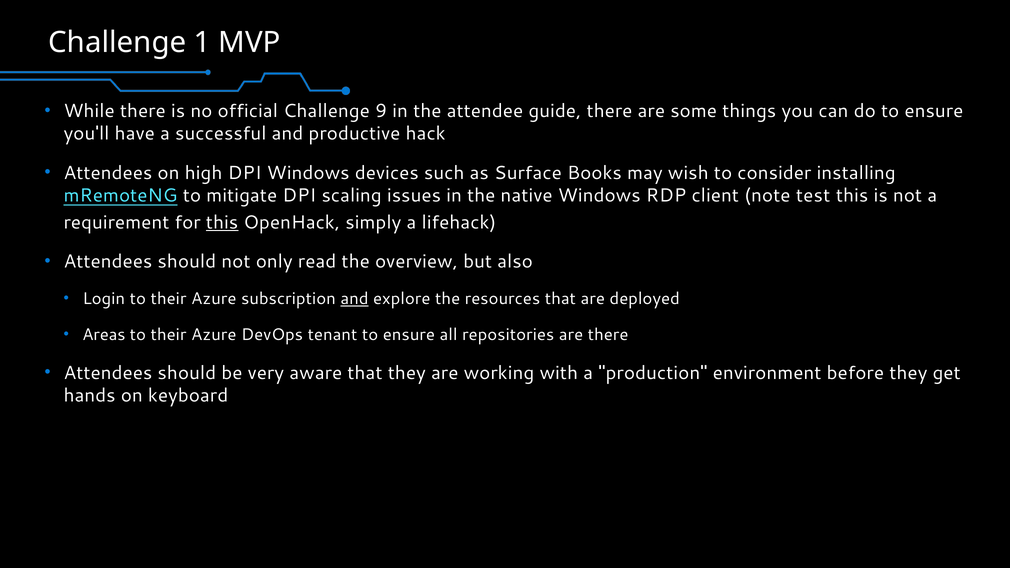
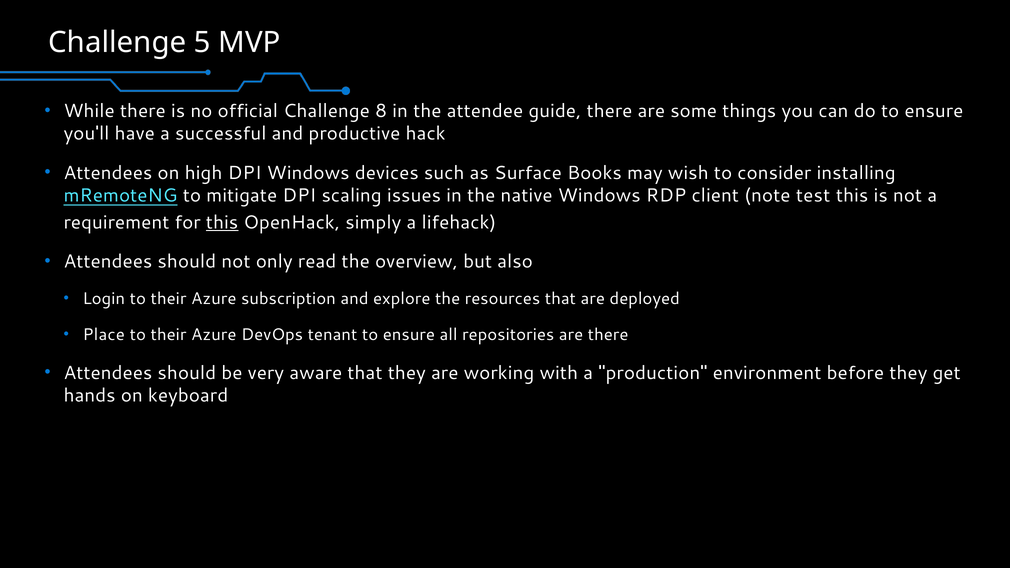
1: 1 -> 5 (202, 42)
9: 9 -> 8 (381, 111)
and underline: present -> none (355, 299)
Areas: Areas -> Place (104, 335)
